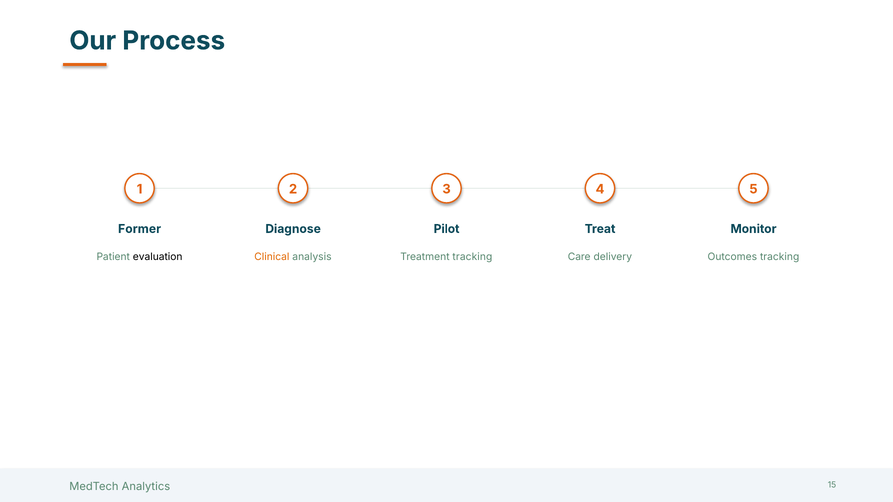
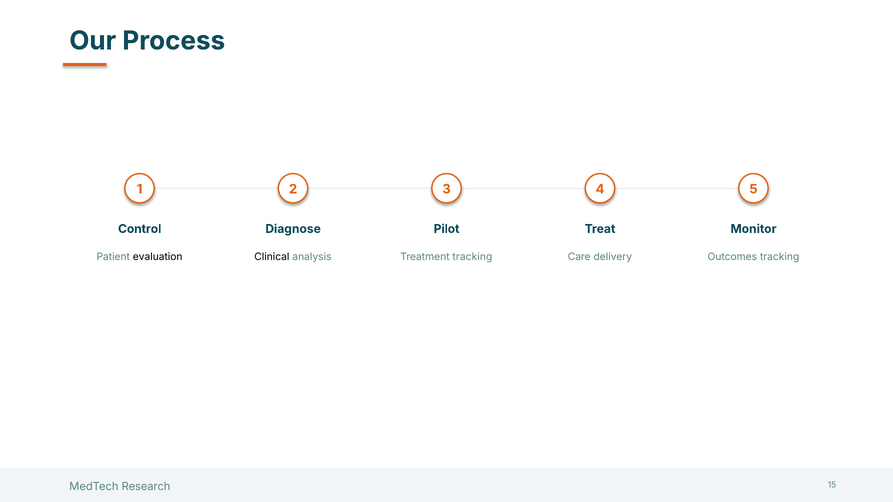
Former: Former -> Control (140, 229)
Clinical colour: orange -> black (272, 257)
Analytics: Analytics -> Research (146, 487)
